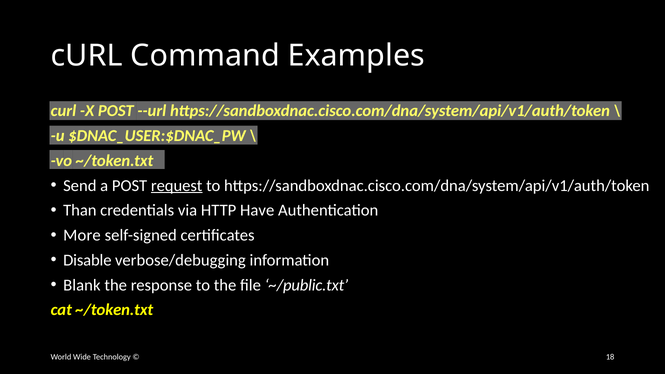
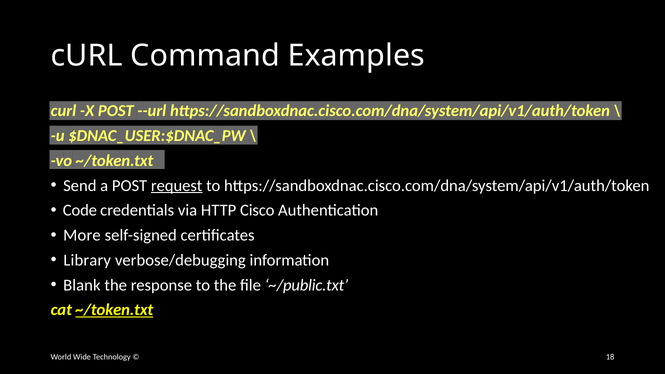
Than: Than -> Code (80, 210)
Have: Have -> Cisco (257, 210)
Disable: Disable -> Library (87, 260)
~/token.txt underline: none -> present (114, 310)
